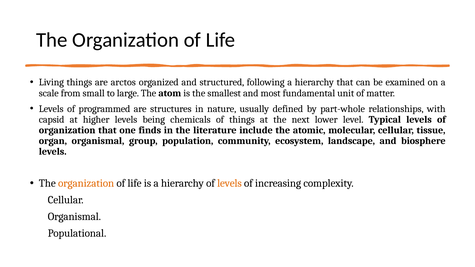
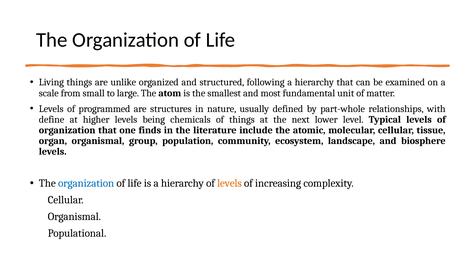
arctos: arctos -> unlike (123, 82)
capsid: capsid -> define (52, 120)
organization colour: orange -> blue (86, 183)
